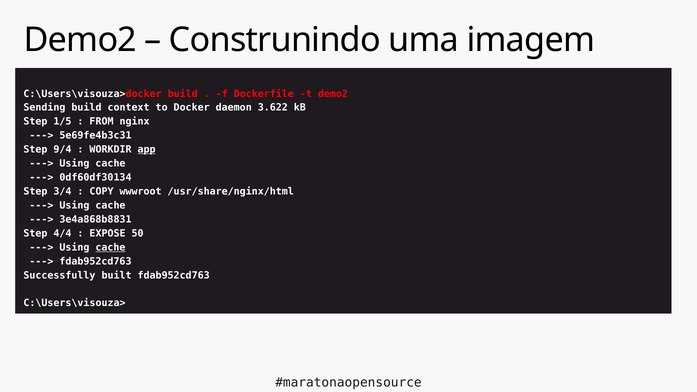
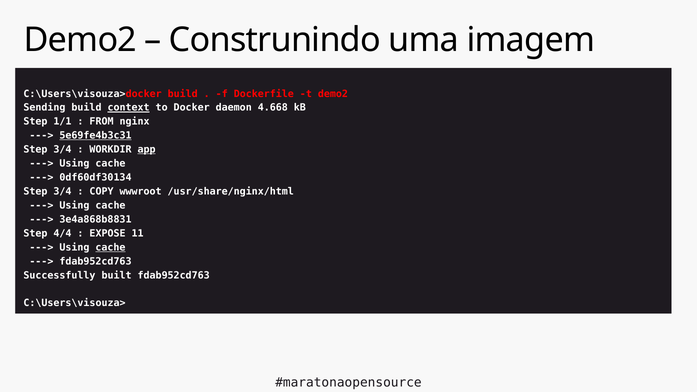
context underline: none -> present (129, 108)
3.622: 3.622 -> 4.668 (273, 108)
1/5: 1/5 -> 1/1 (62, 122)
5e69fe4b3c31 underline: none -> present (95, 136)
9/4: 9/4 -> 3/4 (62, 150)
50: 50 -> 11 (138, 233)
